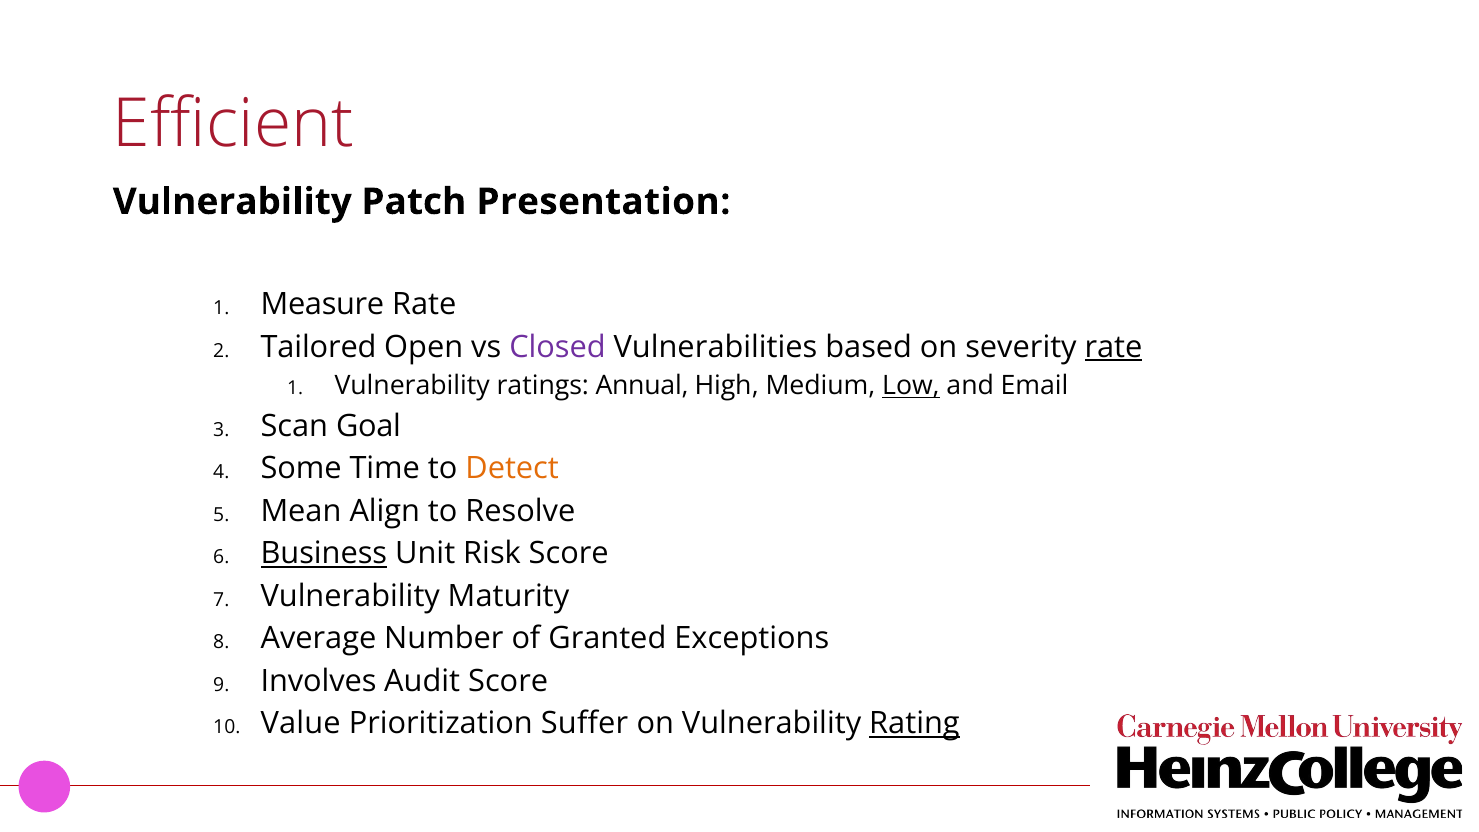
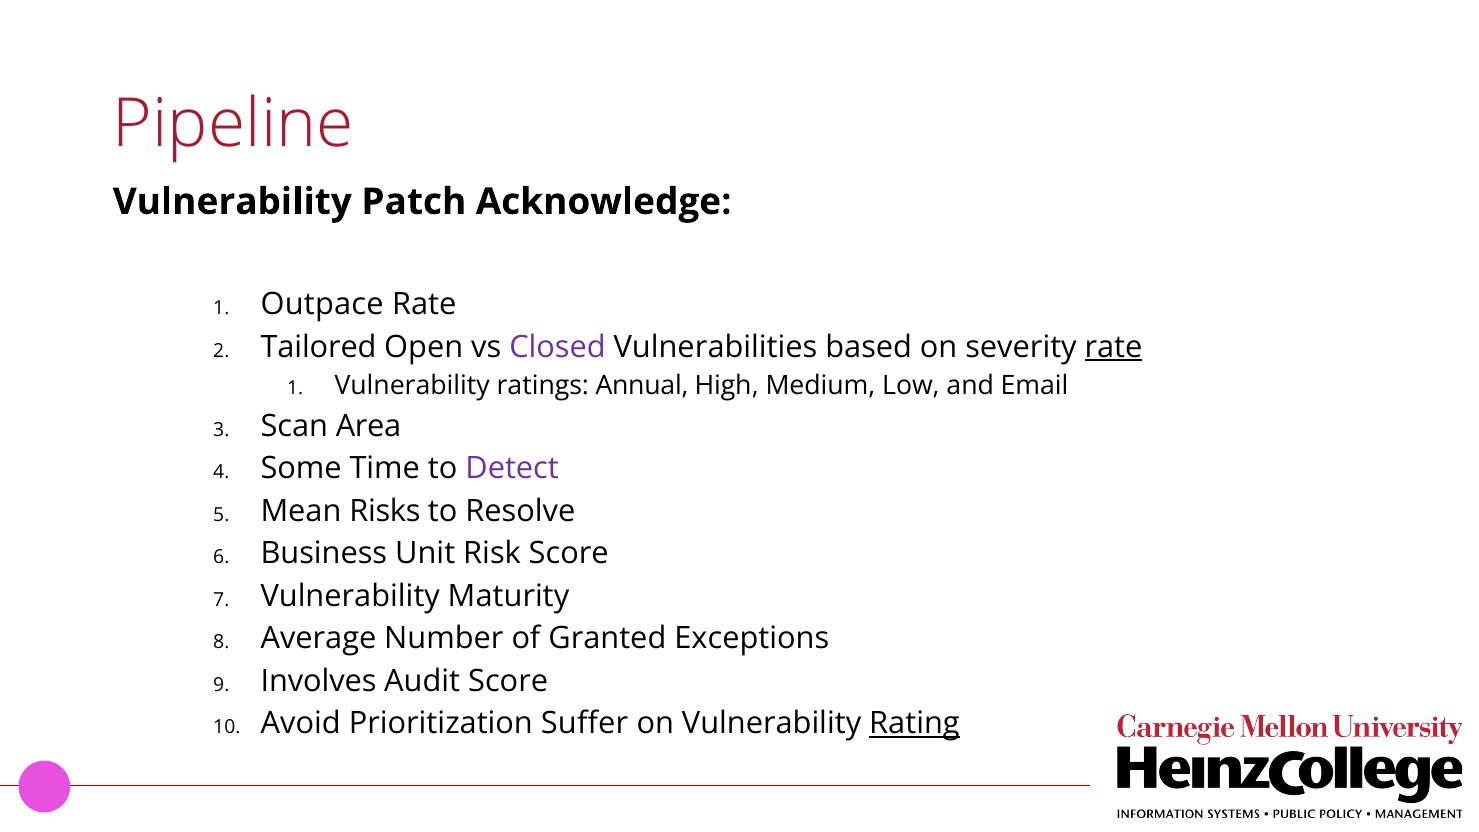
Efficient: Efficient -> Pipeline (233, 124)
Presentation: Presentation -> Acknowledge (604, 202)
Measure: Measure -> Outpace (322, 304)
Low underline: present -> none (911, 386)
Goal: Goal -> Area (369, 426)
Detect colour: orange -> purple (512, 469)
Align: Align -> Risks (385, 511)
Business underline: present -> none (324, 554)
Value: Value -> Avoid (301, 724)
